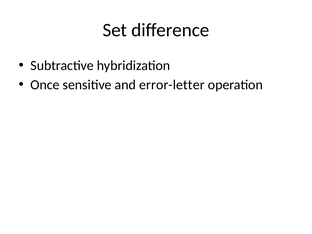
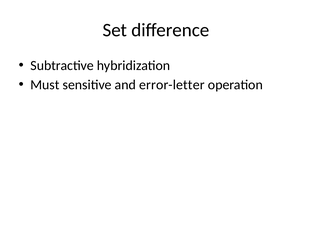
Once: Once -> Must (45, 85)
